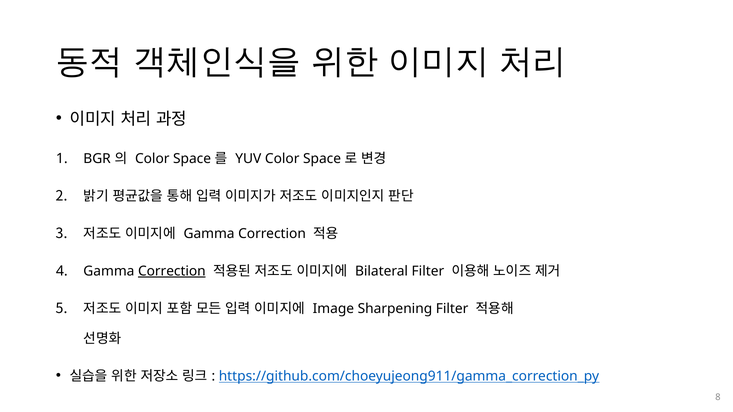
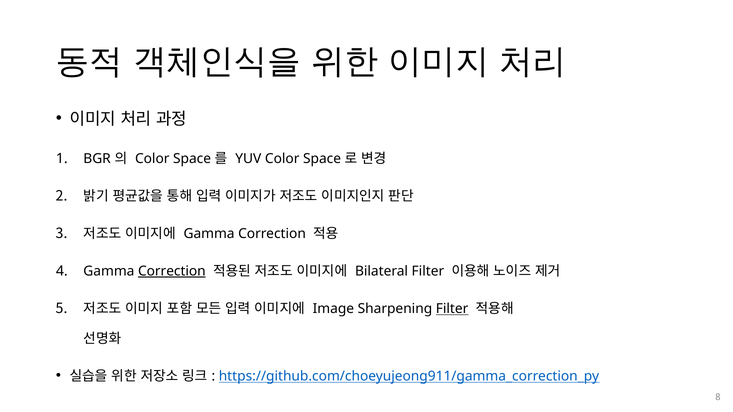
Filter underline: none -> present (452, 309)
